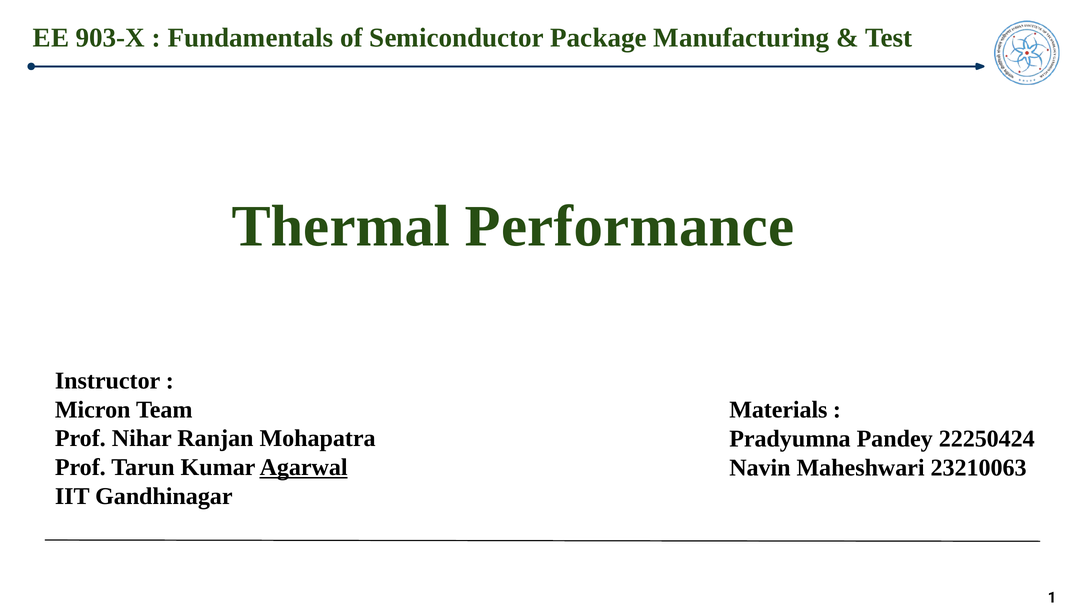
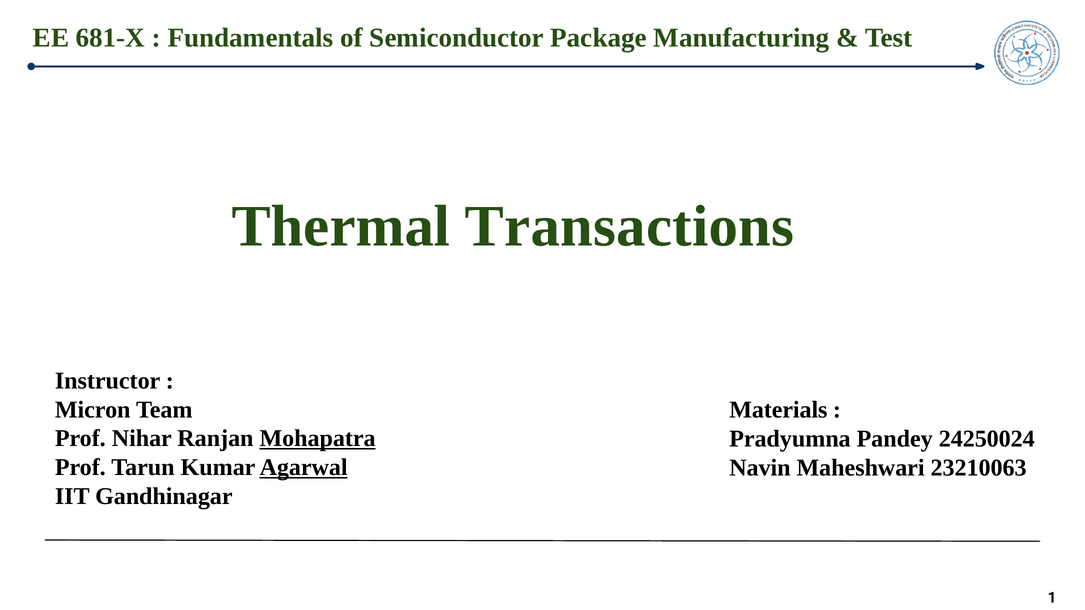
903-X: 903-X -> 681-X (110, 38)
Performance: Performance -> Transactions (630, 226)
Mohapatra underline: none -> present (318, 439)
22250424: 22250424 -> 24250024 (987, 439)
